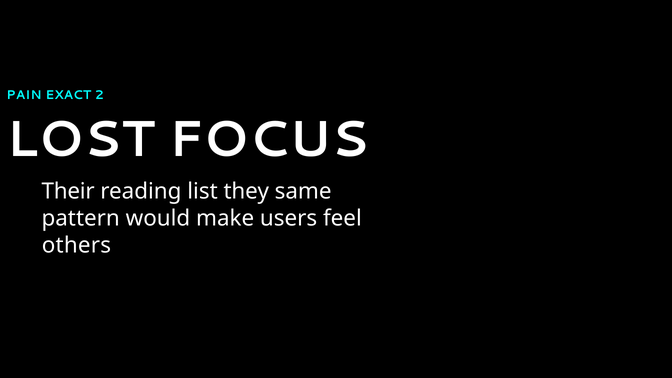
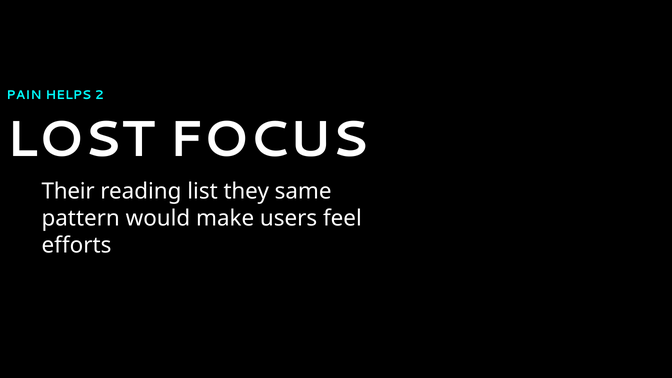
EXACT: EXACT -> HELPS (68, 95)
others: others -> efforts (77, 245)
